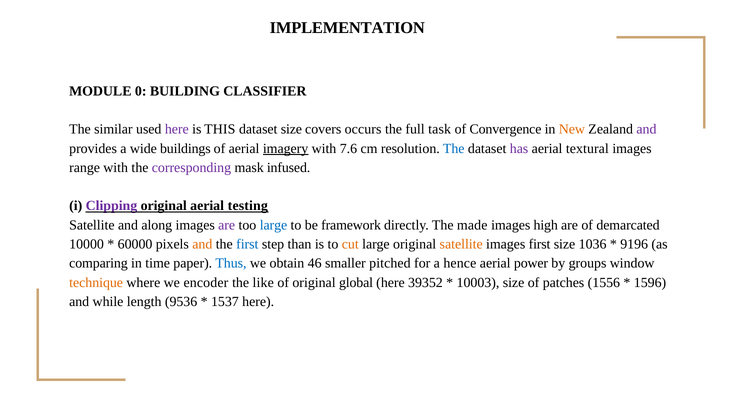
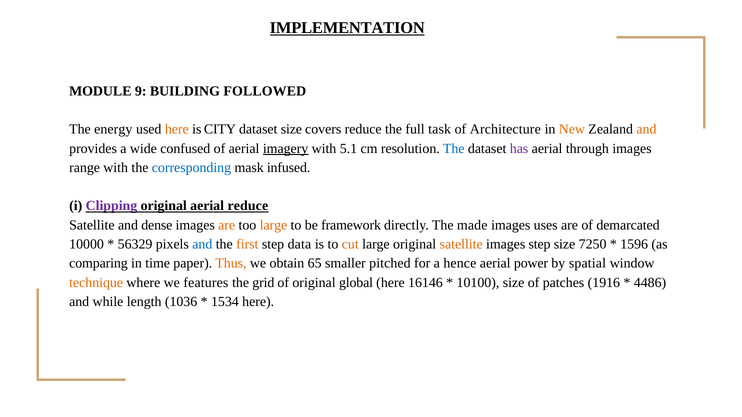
IMPLEMENTATION underline: none -> present (347, 28)
0: 0 -> 9 (141, 91)
CLASSIFIER: CLASSIFIER -> FOLLOWED (265, 91)
similar: similar -> energy (113, 129)
here colour: purple -> orange (177, 129)
THIS: THIS -> CITY (220, 129)
covers occurs: occurs -> reduce (363, 129)
Convergence: Convergence -> Architecture (505, 129)
and colour: purple -> orange (646, 129)
buildings: buildings -> confused (185, 149)
7.6: 7.6 -> 5.1 (348, 149)
textural: textural -> through (587, 149)
corresponding colour: purple -> blue (191, 168)
aerial testing: testing -> reduce (248, 206)
along: along -> dense (157, 225)
are colour: purple -> orange (227, 225)
large colour: blue -> orange (273, 225)
high: high -> uses (546, 225)
60000: 60000 -> 56329 (135, 244)
and colour: orange -> blue (202, 244)
first colour: blue -> orange (247, 244)
than: than -> data (299, 244)
images first: first -> step (540, 244)
1036: 1036 -> 7250 (593, 244)
9196: 9196 -> 1596 (634, 244)
Thus colour: blue -> orange (231, 264)
46: 46 -> 65 (315, 264)
groups: groups -> spatial (587, 264)
encoder: encoder -> features (206, 283)
like: like -> grid (263, 283)
39352: 39352 -> 16146 (425, 283)
10003: 10003 -> 10100 (478, 283)
1556: 1556 -> 1916 (604, 283)
1596: 1596 -> 4486 (650, 283)
9536: 9536 -> 1036 (181, 302)
1537: 1537 -> 1534 (225, 302)
